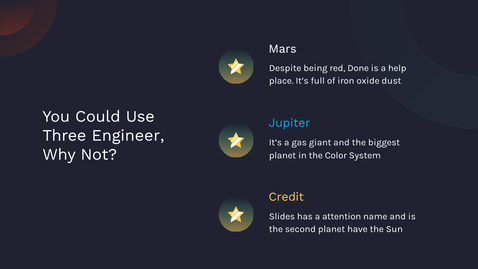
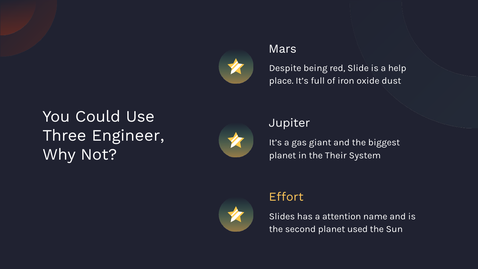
Done: Done -> Slide (358, 68)
Jupiter colour: light blue -> white (289, 123)
Color: Color -> Their (336, 155)
Credit: Credit -> Effort (286, 197)
have: have -> used (358, 229)
